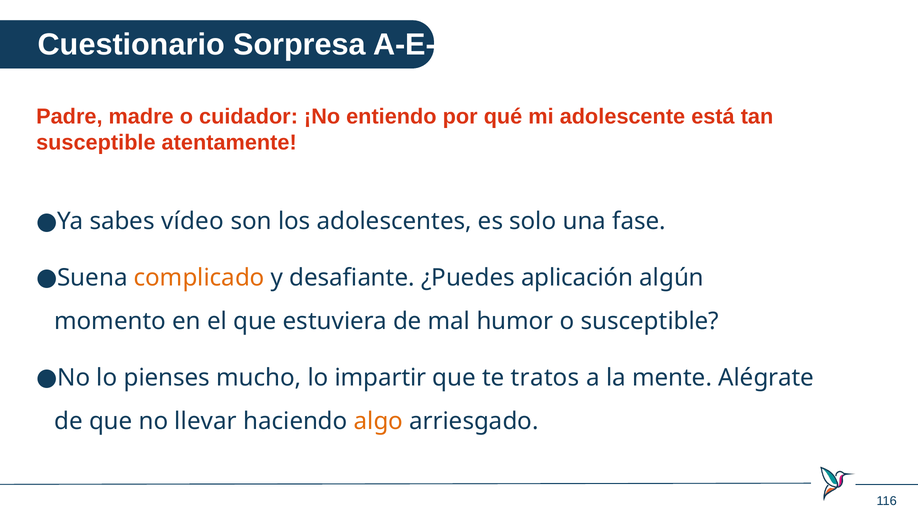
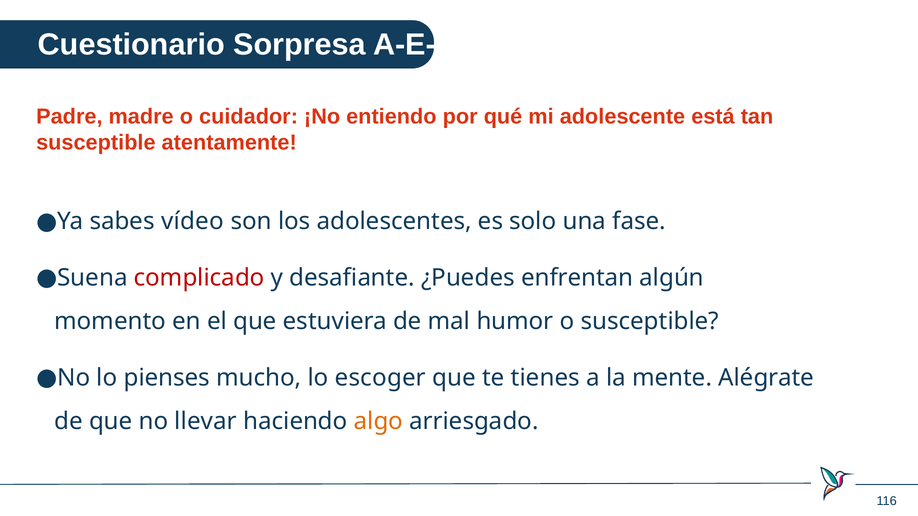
complicado colour: orange -> red (199, 278)
aplicación: aplicación -> enfrentan (577, 278)
impartir: impartir -> escoger (380, 378)
tratos: tratos -> tienes (545, 378)
